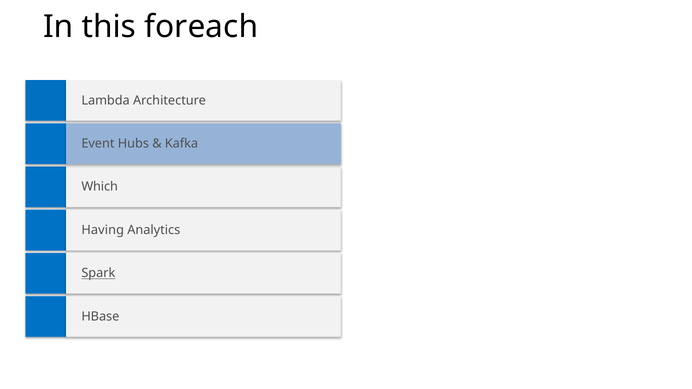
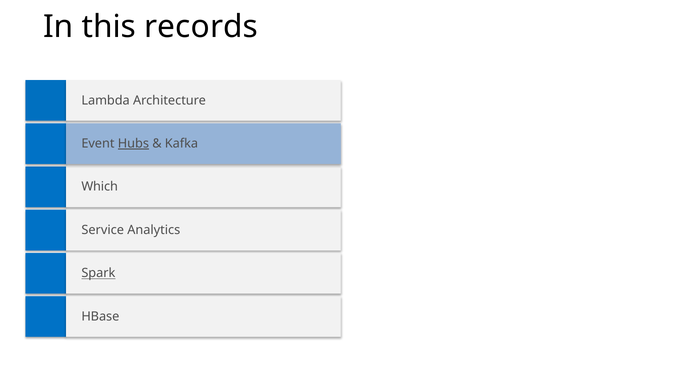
foreach: foreach -> records (201, 27)
Hubs underline: none -> present (133, 144)
Having: Having -> Service (103, 230)
